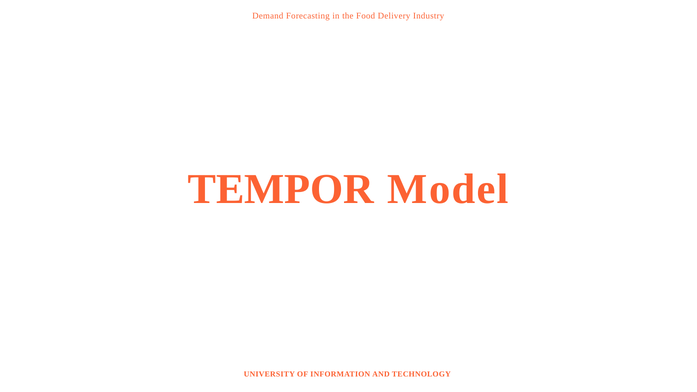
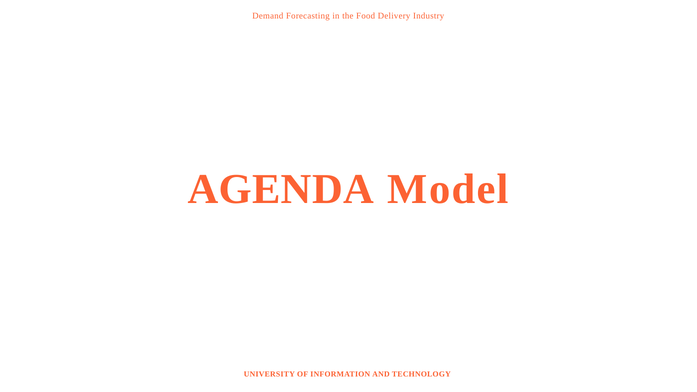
TEMPOR: TEMPOR -> AGENDA (281, 189)
